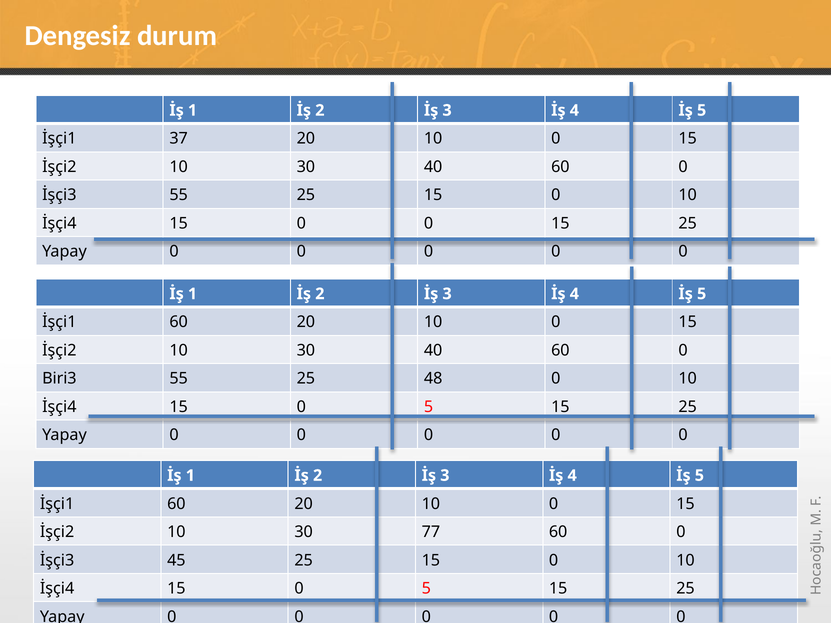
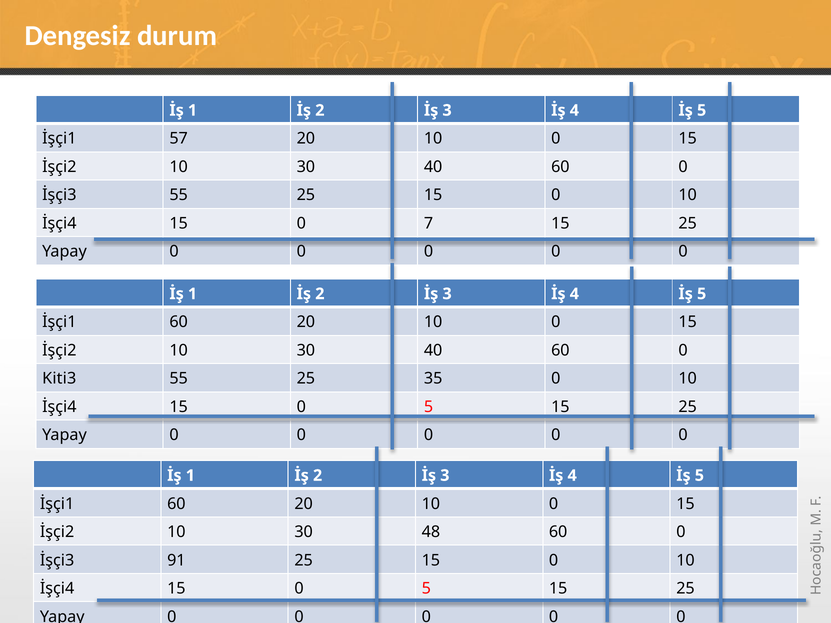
37: 37 -> 57 (179, 139)
15 0 0: 0 -> 7 (429, 223)
Biri3: Biri3 -> Kiti3 (59, 379)
48: 48 -> 35 (433, 379)
77: 77 -> 48 (431, 532)
45: 45 -> 91 (176, 560)
